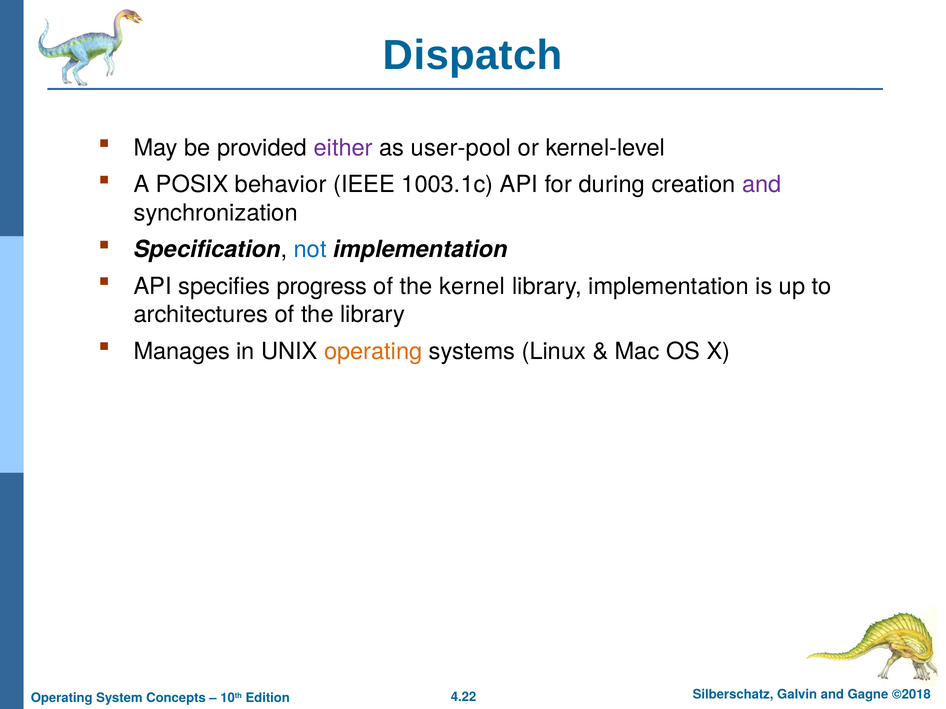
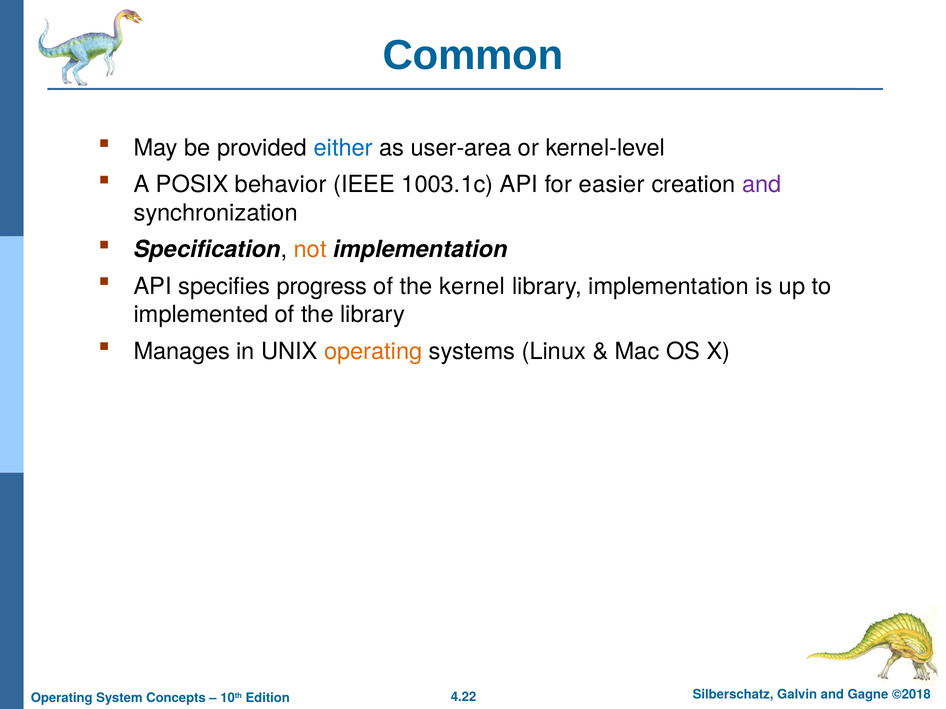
Dispatch: Dispatch -> Common (473, 55)
either colour: purple -> blue (343, 148)
user-pool: user-pool -> user-area (461, 148)
during: during -> easier (612, 185)
not colour: blue -> orange (310, 250)
architectures: architectures -> implemented (201, 315)
